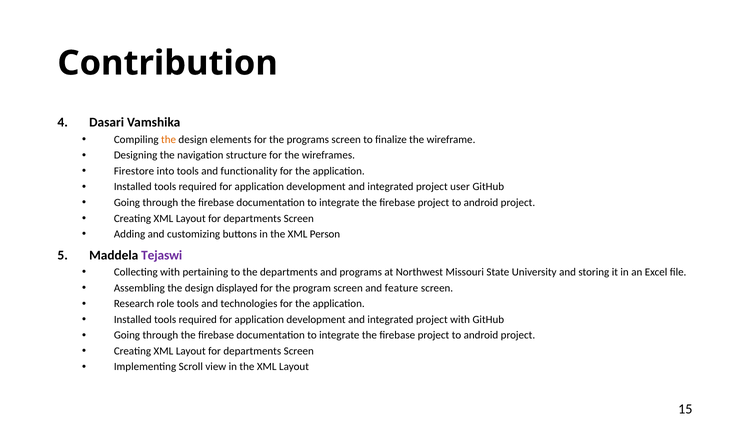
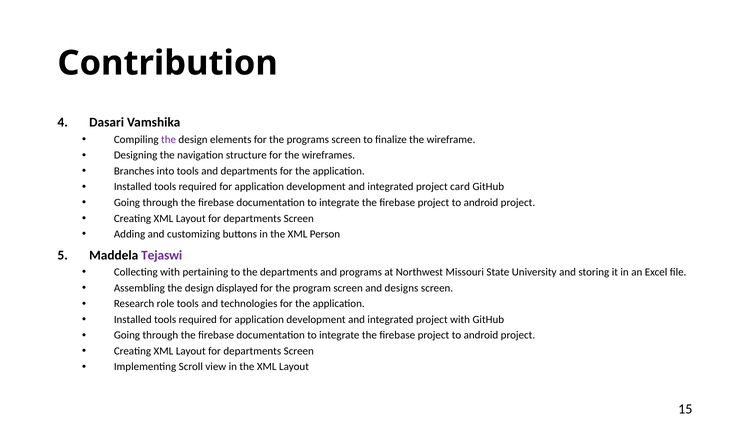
the colour: orange -> purple (169, 140)
Firestore: Firestore -> Branches (134, 171)
and functionality: functionality -> departments (249, 171)
user: user -> card (460, 187)
feature: feature -> designs (401, 288)
